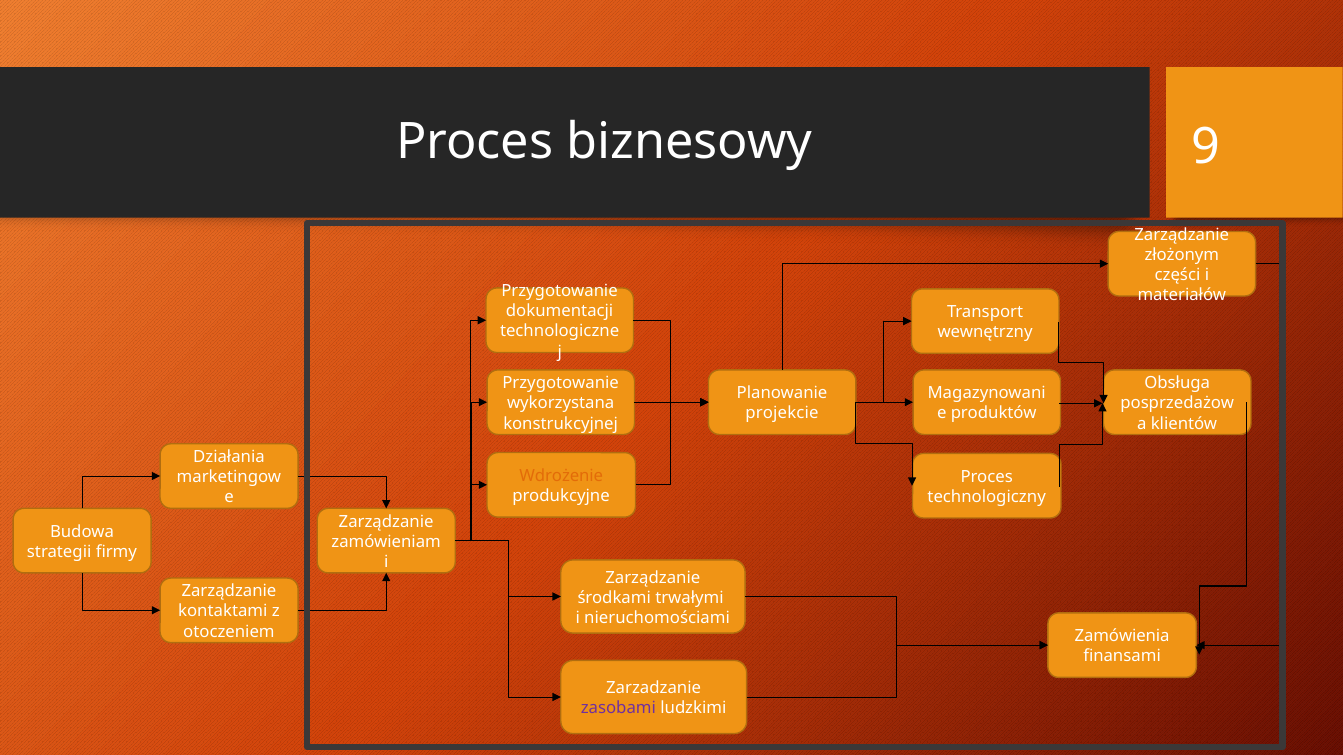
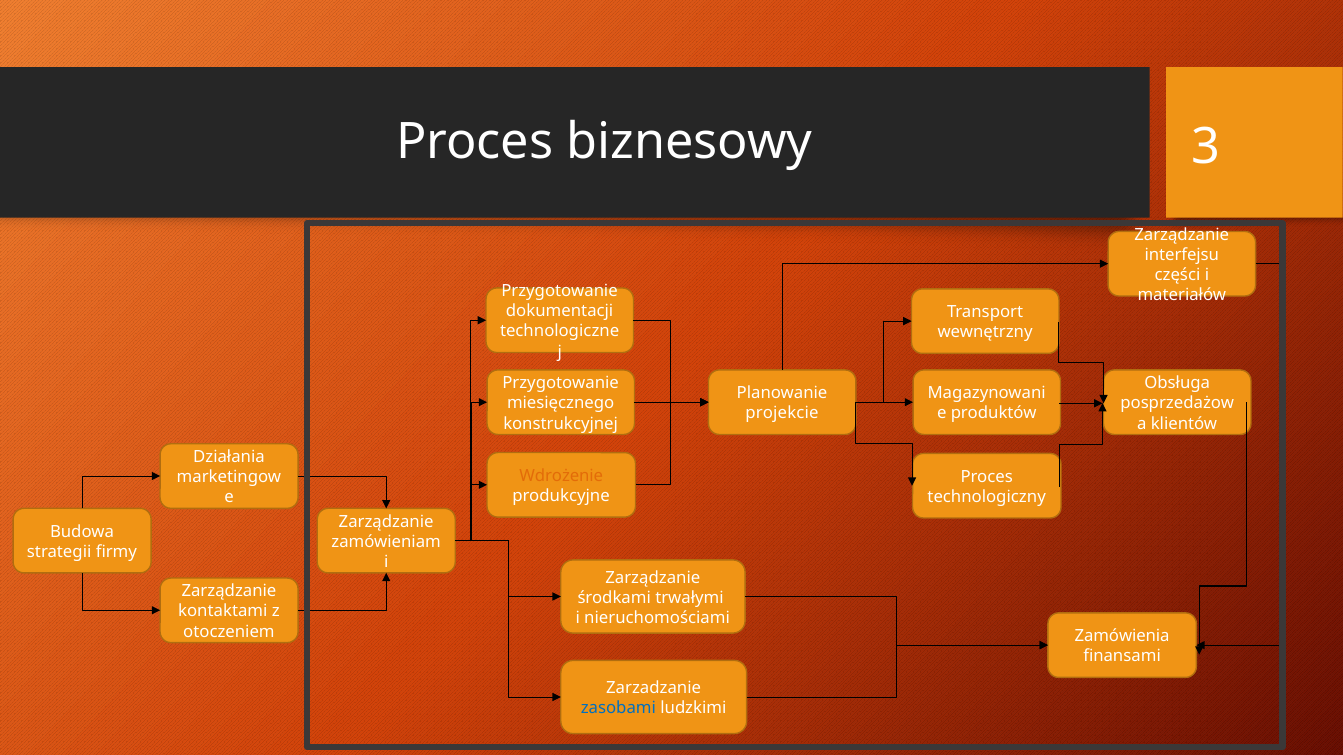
9: 9 -> 3 (1206, 147)
złożonym: złożonym -> interfejsu (1182, 255)
wykorzystana: wykorzystana -> miesięcznego (561, 404)
zasobami colour: purple -> blue (618, 709)
